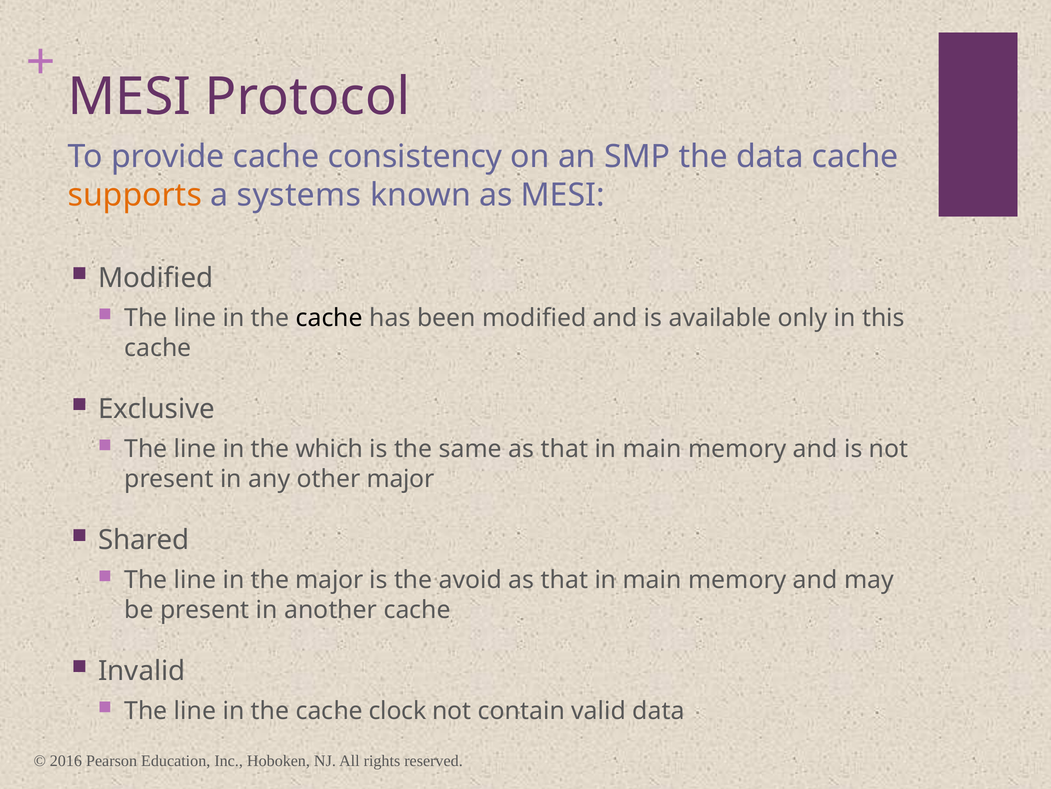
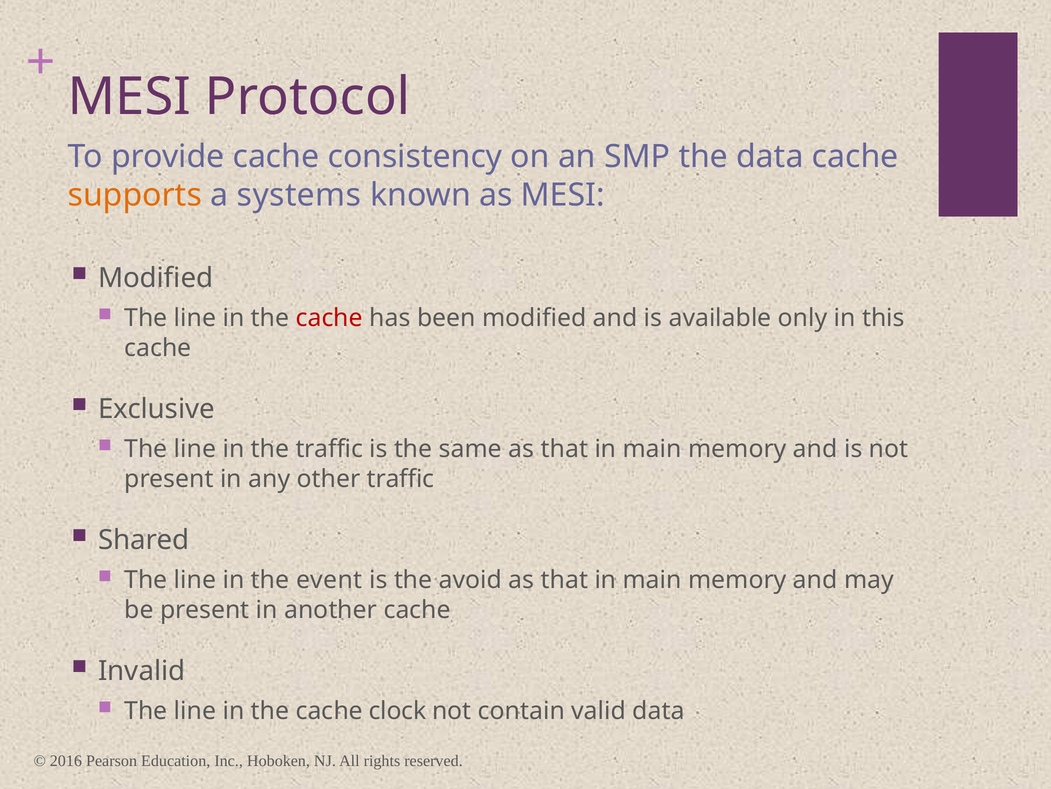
cache colour: black -> red (329, 318)
the which: which -> traffic (329, 449)
other major: major -> traffic (400, 479)
the major: major -> event (329, 580)
